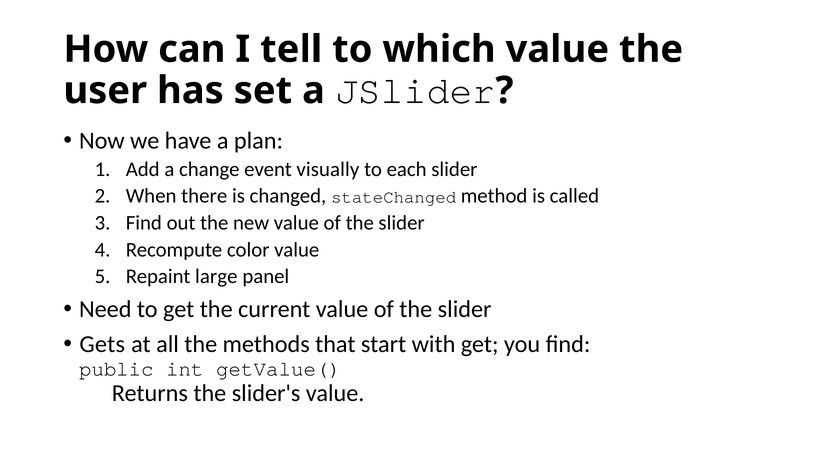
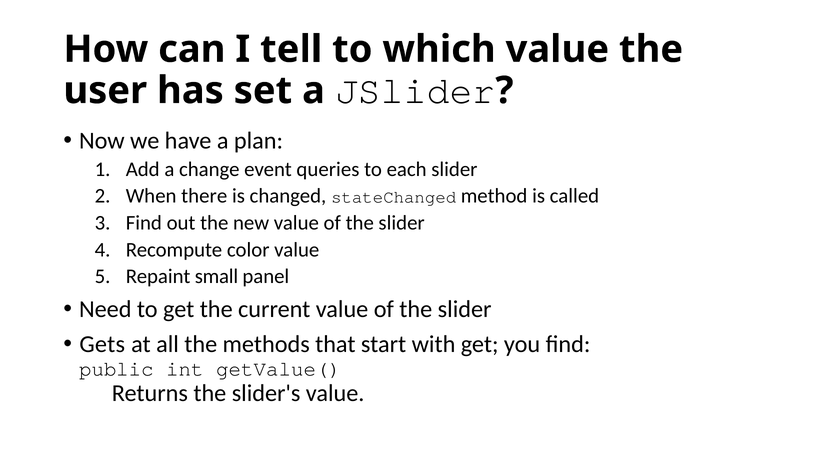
visually: visually -> queries (328, 169)
large: large -> small (216, 276)
